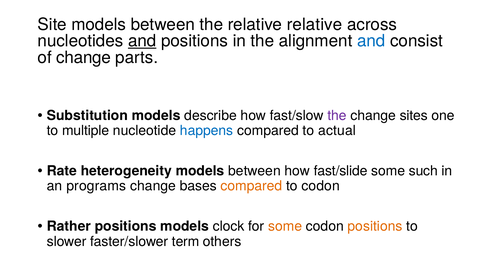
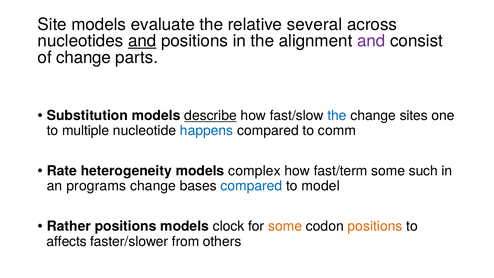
Site models between: between -> evaluate (163, 24)
relative relative: relative -> several (315, 24)
and colour: blue -> purple (371, 41)
describe underline: none -> present (211, 116)
the colour: purple -> blue (337, 116)
actual: actual -> comm (337, 131)
heterogeneity models between: between -> complex (254, 171)
fast/slide: fast/slide -> fast/term (341, 171)
compared colour: orange -> blue (251, 186)
to codon: codon -> model (321, 186)
slower: slower -> affects (67, 241)
term: term -> from (186, 241)
